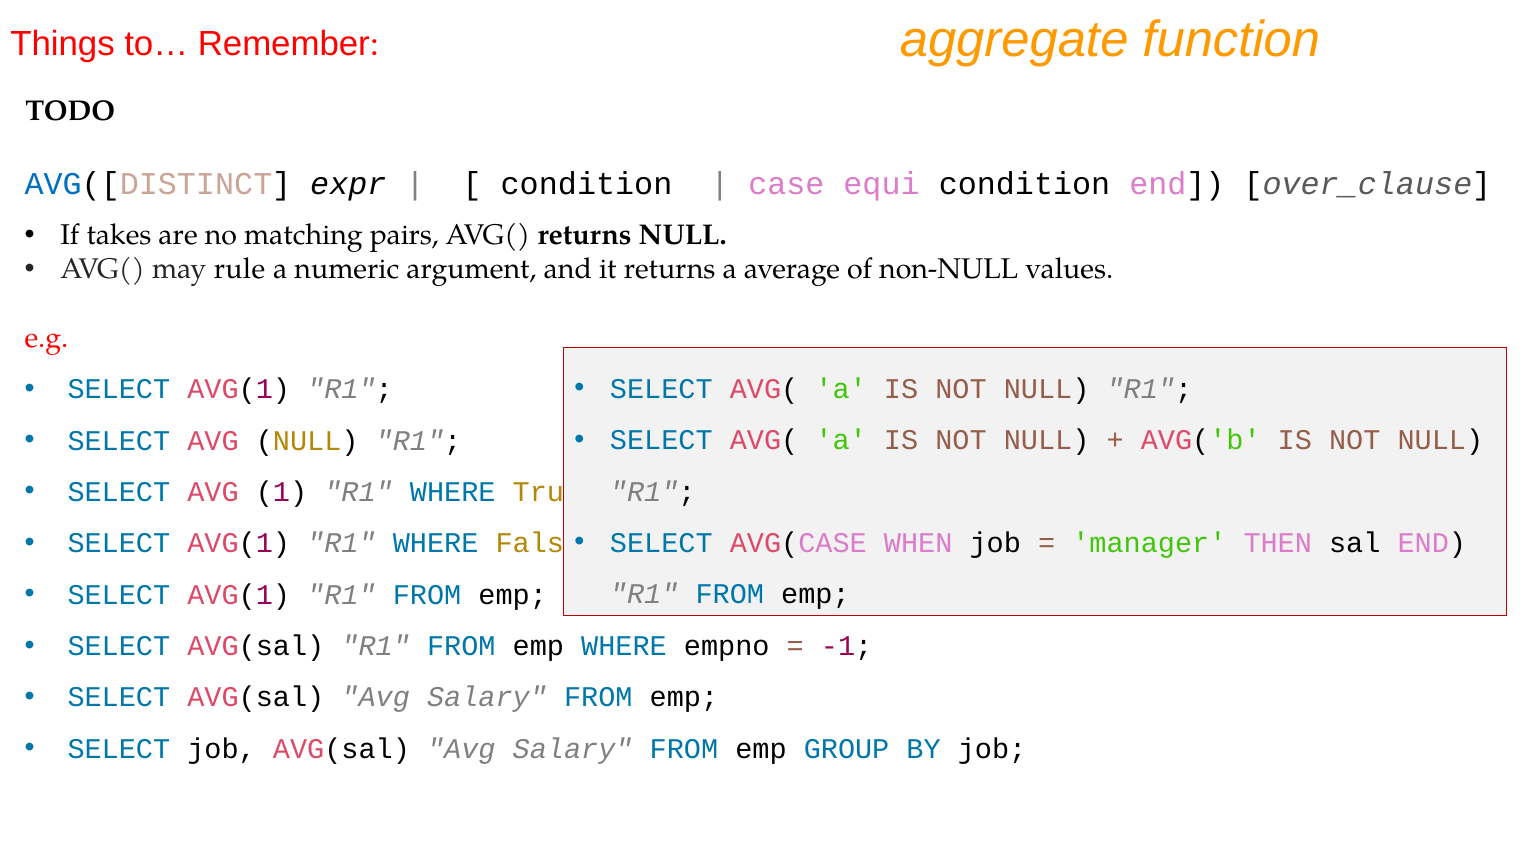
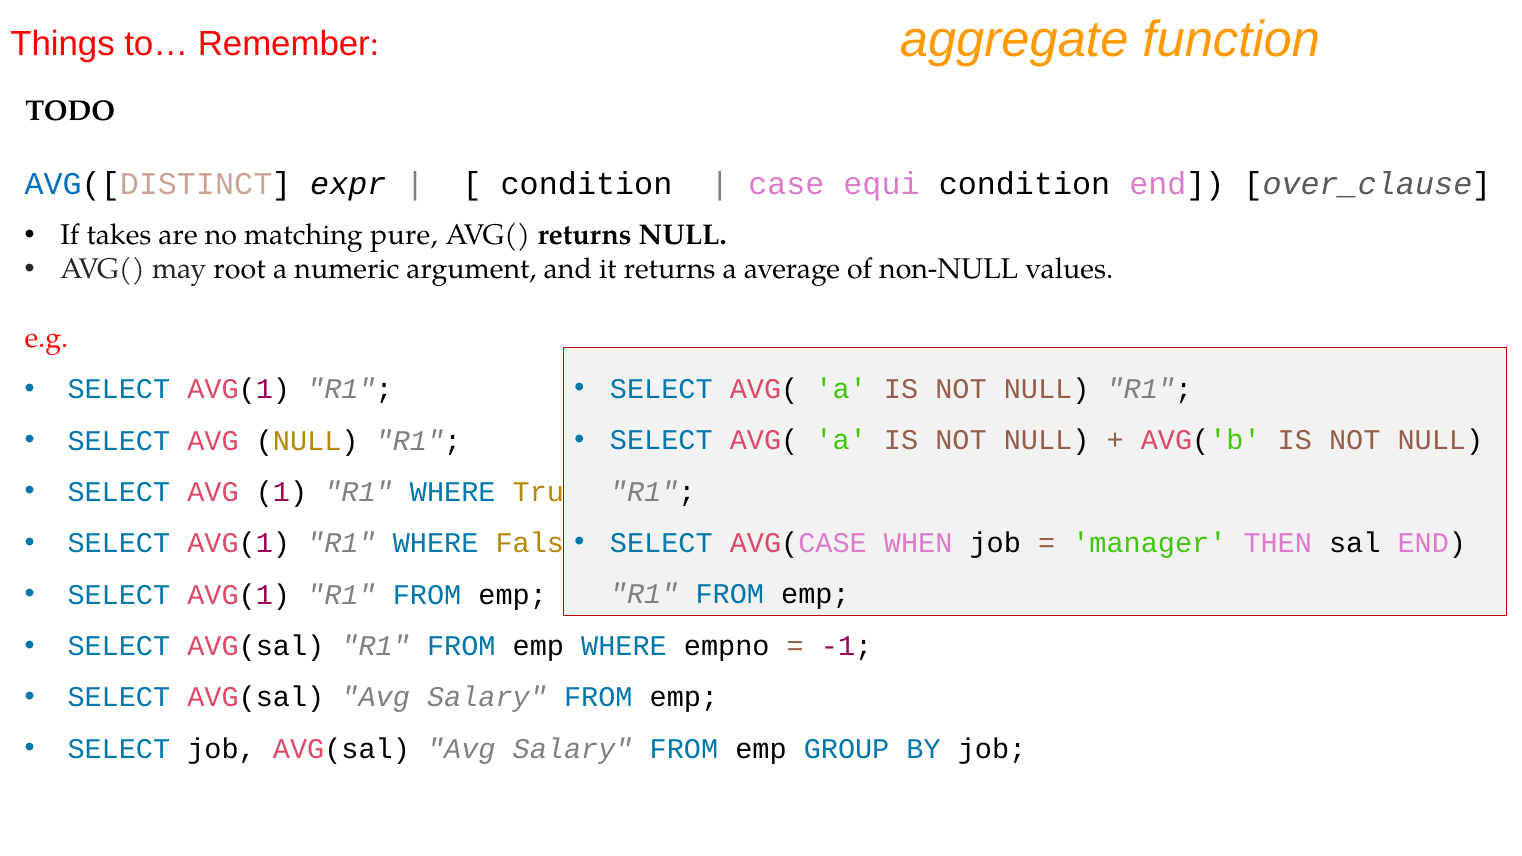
pairs: pairs -> pure (404, 235)
rule: rule -> root (240, 270)
